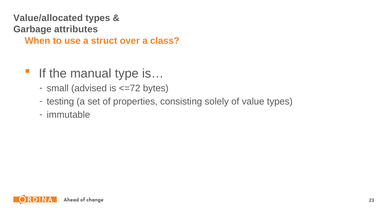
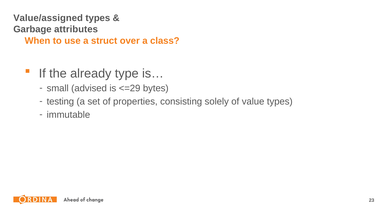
Value/allocated: Value/allocated -> Value/assigned (48, 18)
manual: manual -> already (91, 74)
<=72: <=72 -> <=29 (130, 88)
